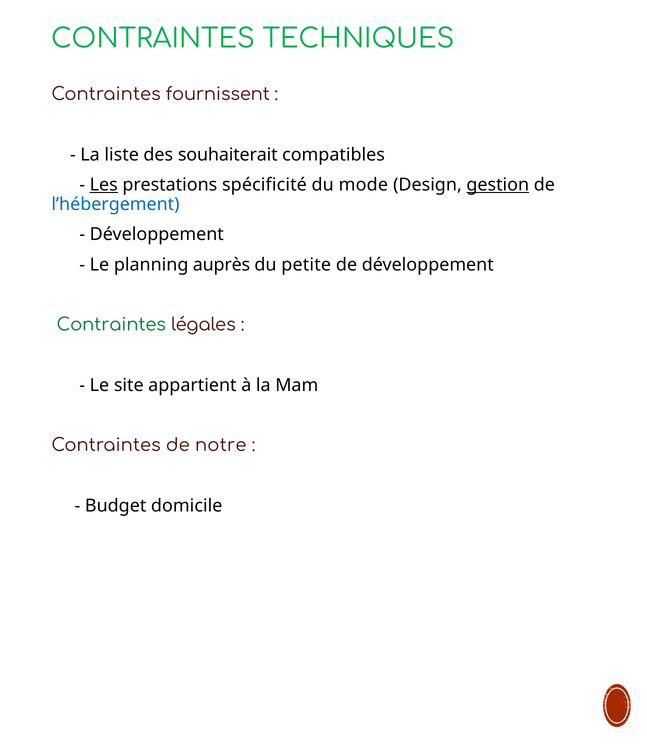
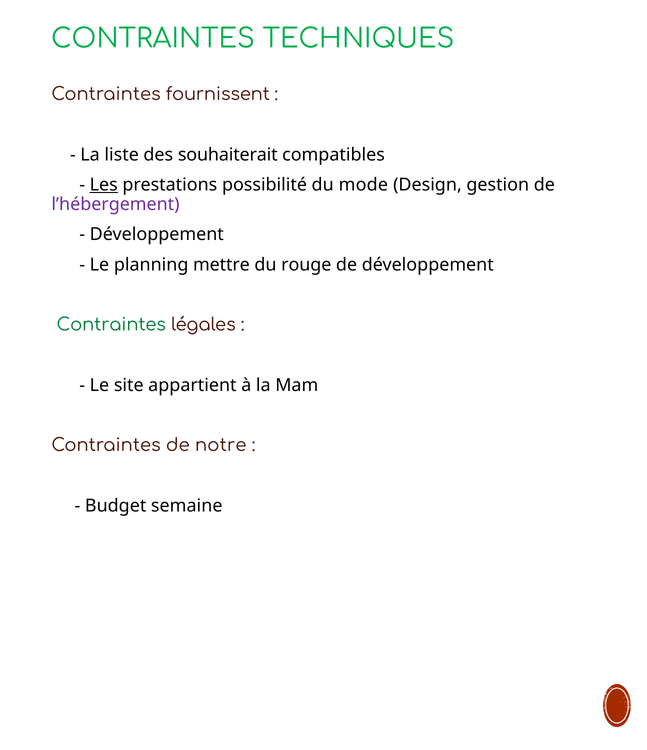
spécificité: spécificité -> possibilité (265, 185)
gestion underline: present -> none (498, 185)
l’hébergement colour: blue -> purple (115, 204)
auprès: auprès -> mettre (221, 265)
petite: petite -> rouge (306, 265)
domicile: domicile -> semaine (187, 506)
